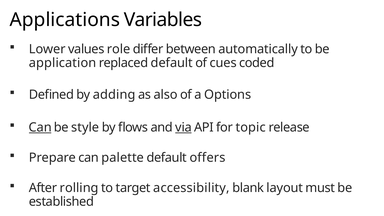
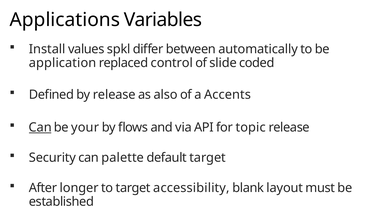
Lower: Lower -> Install (47, 49)
role: role -> spkl (119, 49)
replaced default: default -> control (172, 63)
cues: cues -> slide (223, 63)
by adding: adding -> release (114, 95)
Options: Options -> Accents (228, 95)
style: style -> your (85, 127)
via underline: present -> none (184, 127)
Prepare: Prepare -> Security (52, 158)
default offers: offers -> target (208, 158)
rolling: rolling -> longer (79, 188)
